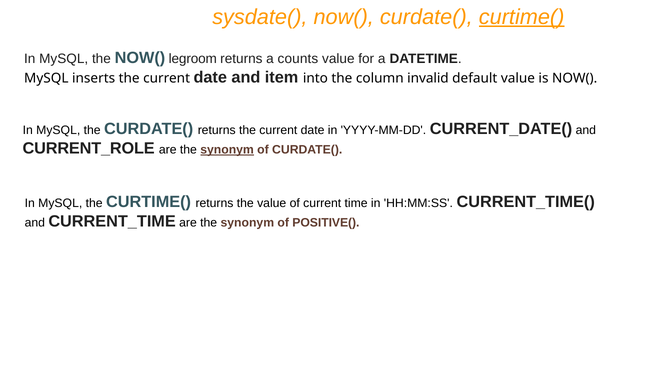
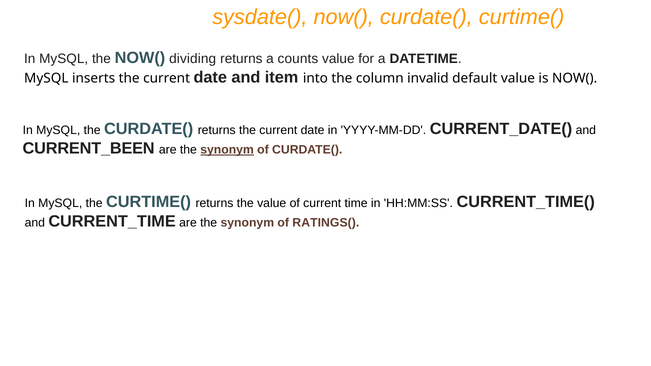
curtime( underline: present -> none (522, 17)
legroom: legroom -> dividing (193, 59)
CURRENT_ROLE: CURRENT_ROLE -> CURRENT_BEEN (89, 148)
POSITIVE(: POSITIVE( -> RATINGS( (326, 223)
